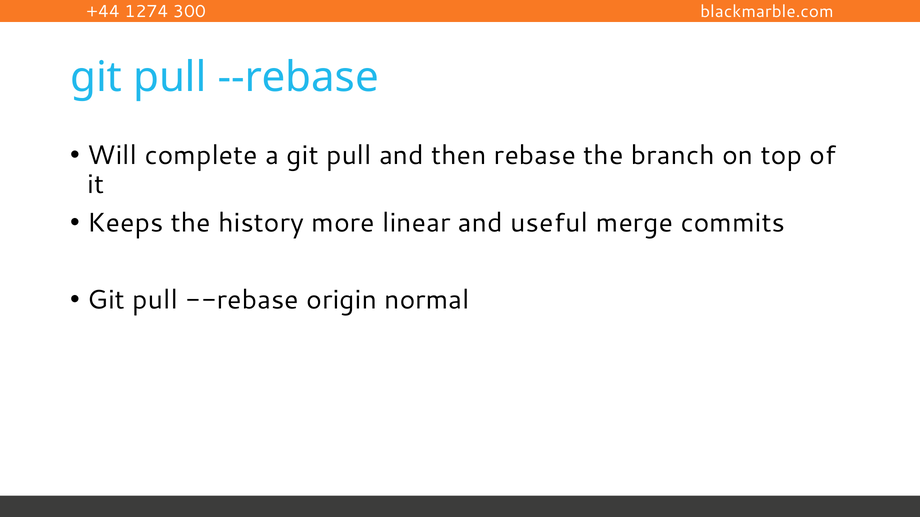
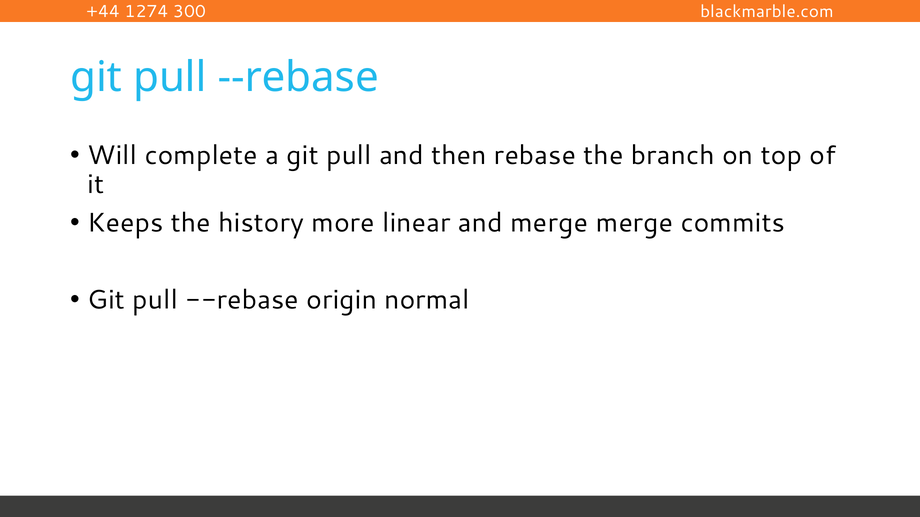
and useful: useful -> merge (549, 223)
